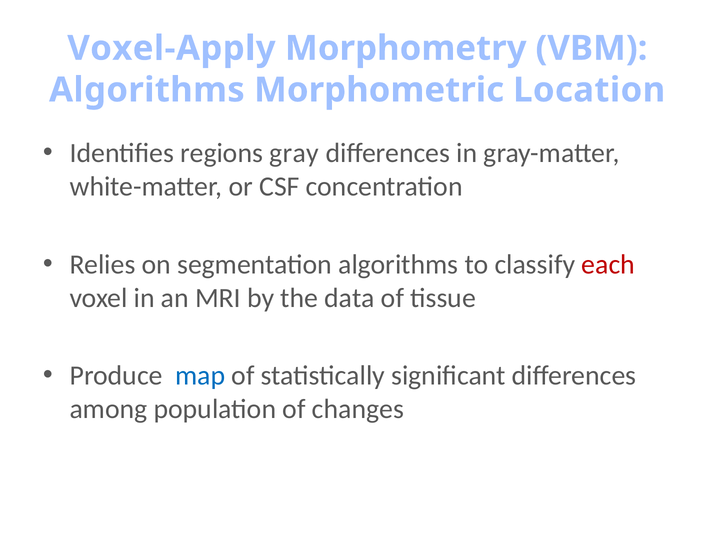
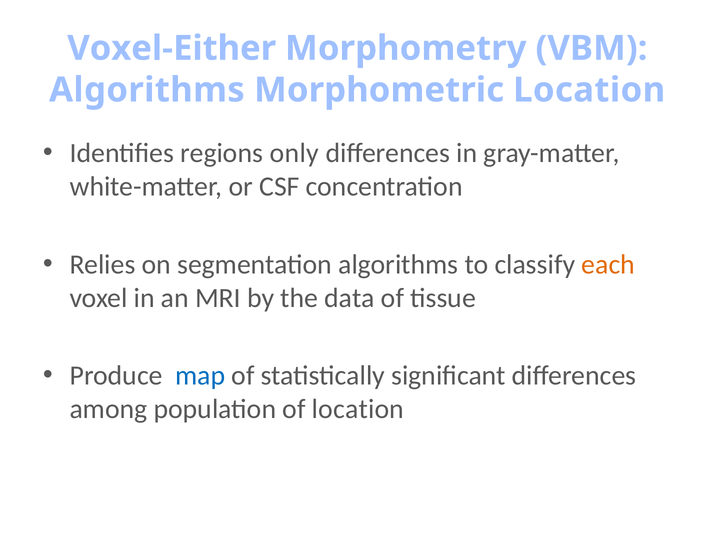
Voxel-Apply: Voxel-Apply -> Voxel-Either (172, 48)
gray: gray -> only (294, 153)
each colour: red -> orange (608, 265)
of changes: changes -> location (358, 409)
